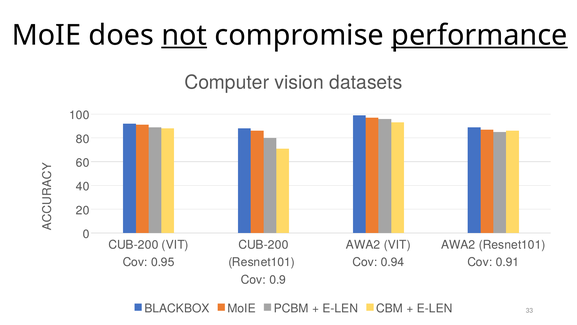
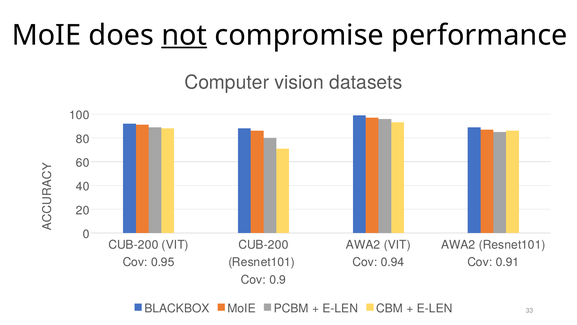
performance underline: present -> none (479, 35)
